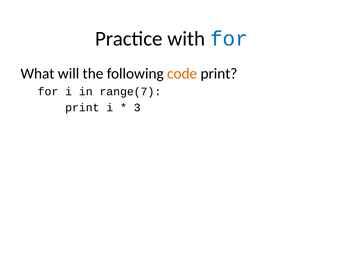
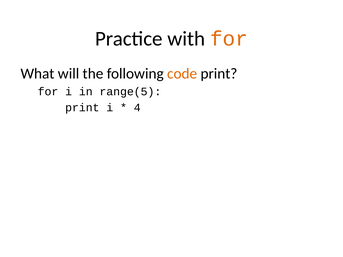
for colour: blue -> orange (229, 39)
range(7: range(7 -> range(5 (130, 92)
3: 3 -> 4 (137, 108)
